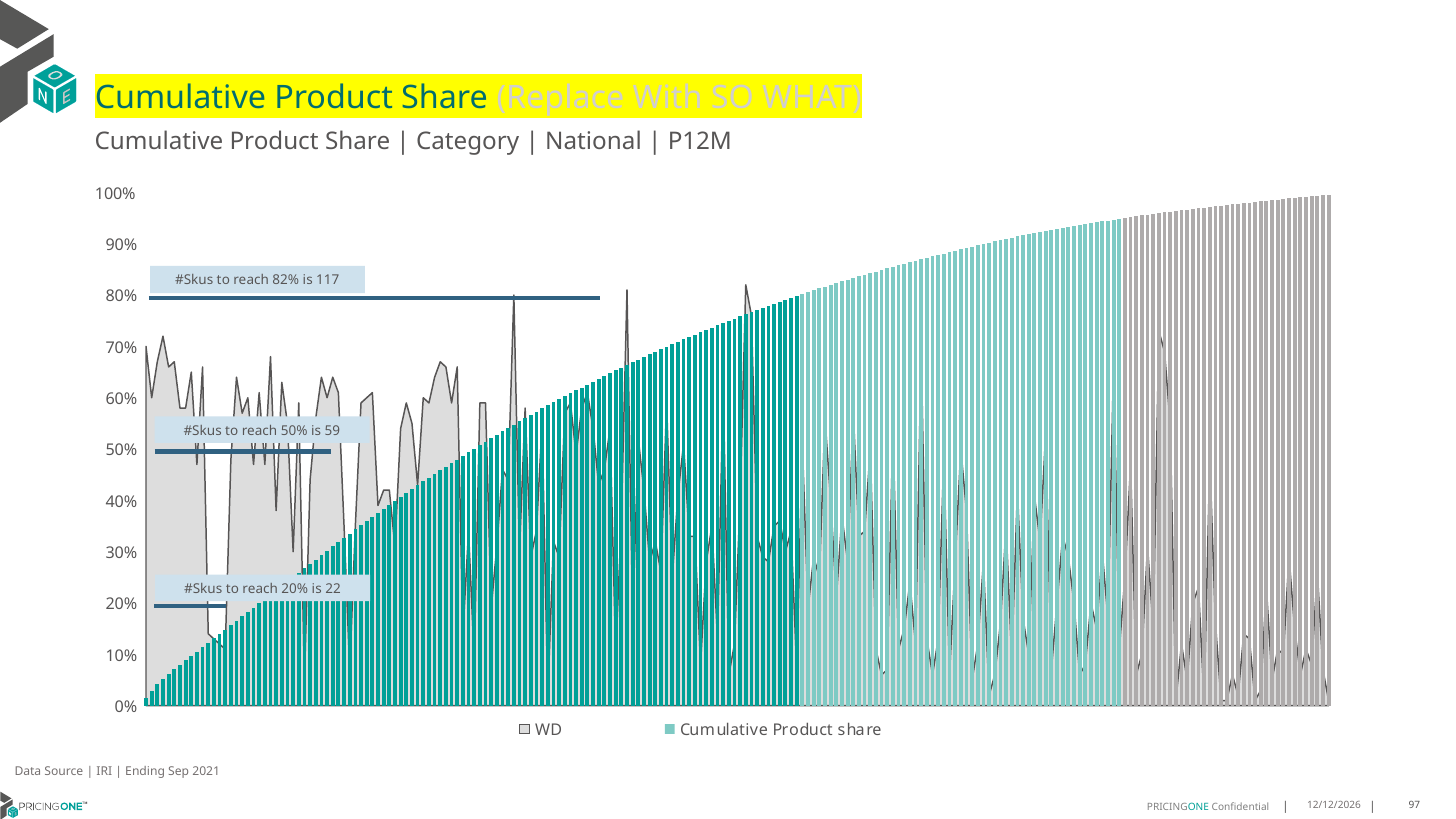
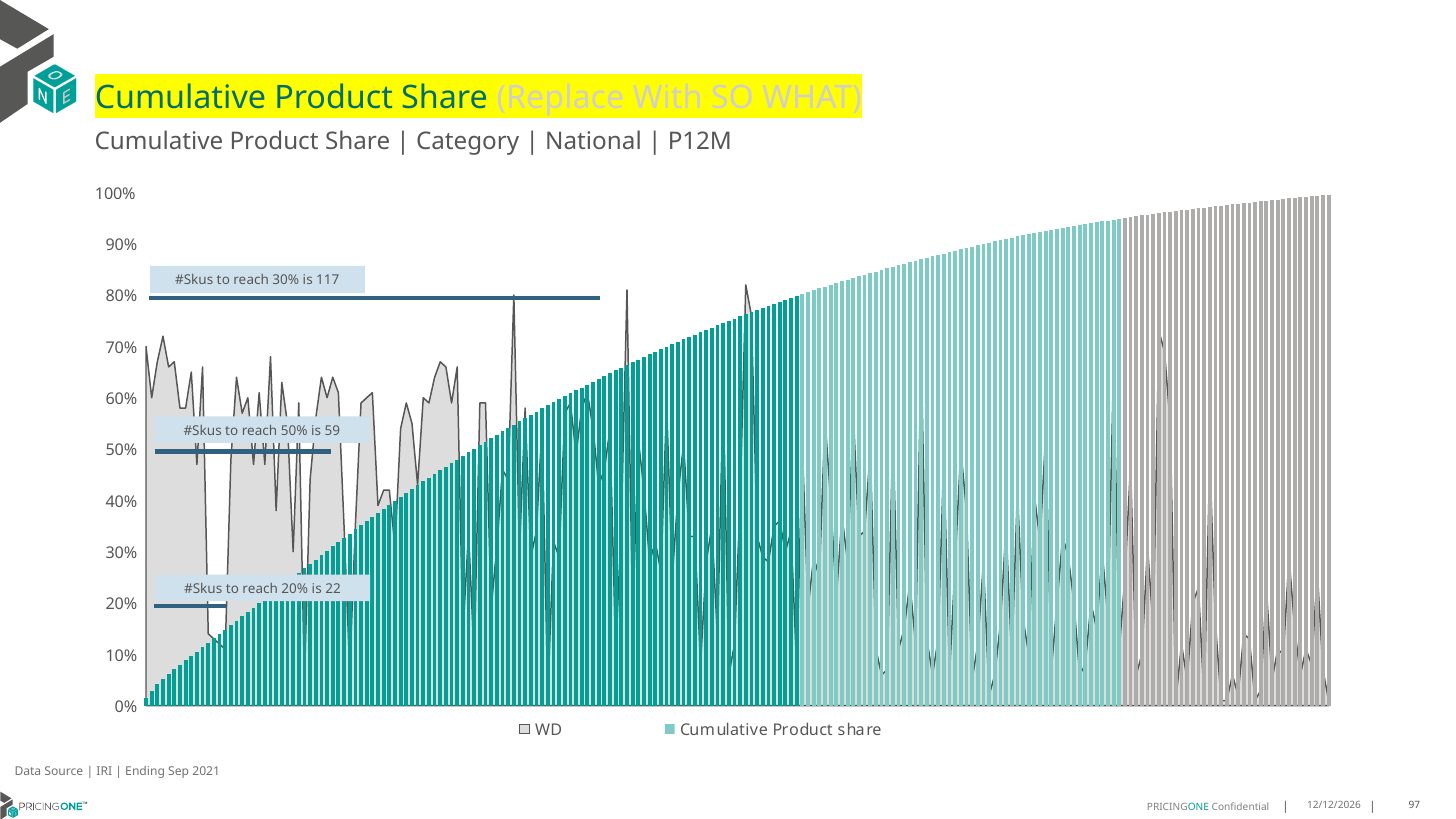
reach 82%: 82% -> 30% (286, 280)
